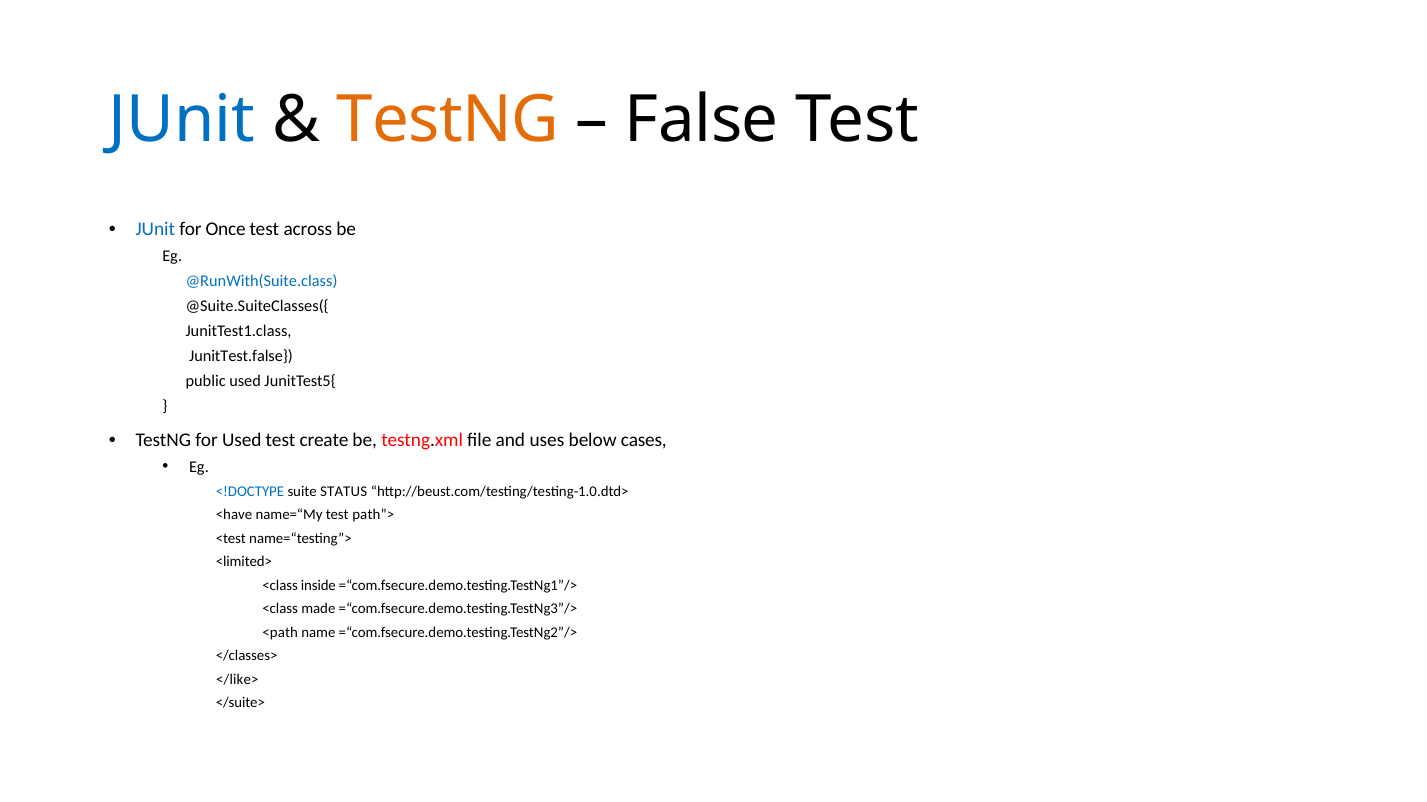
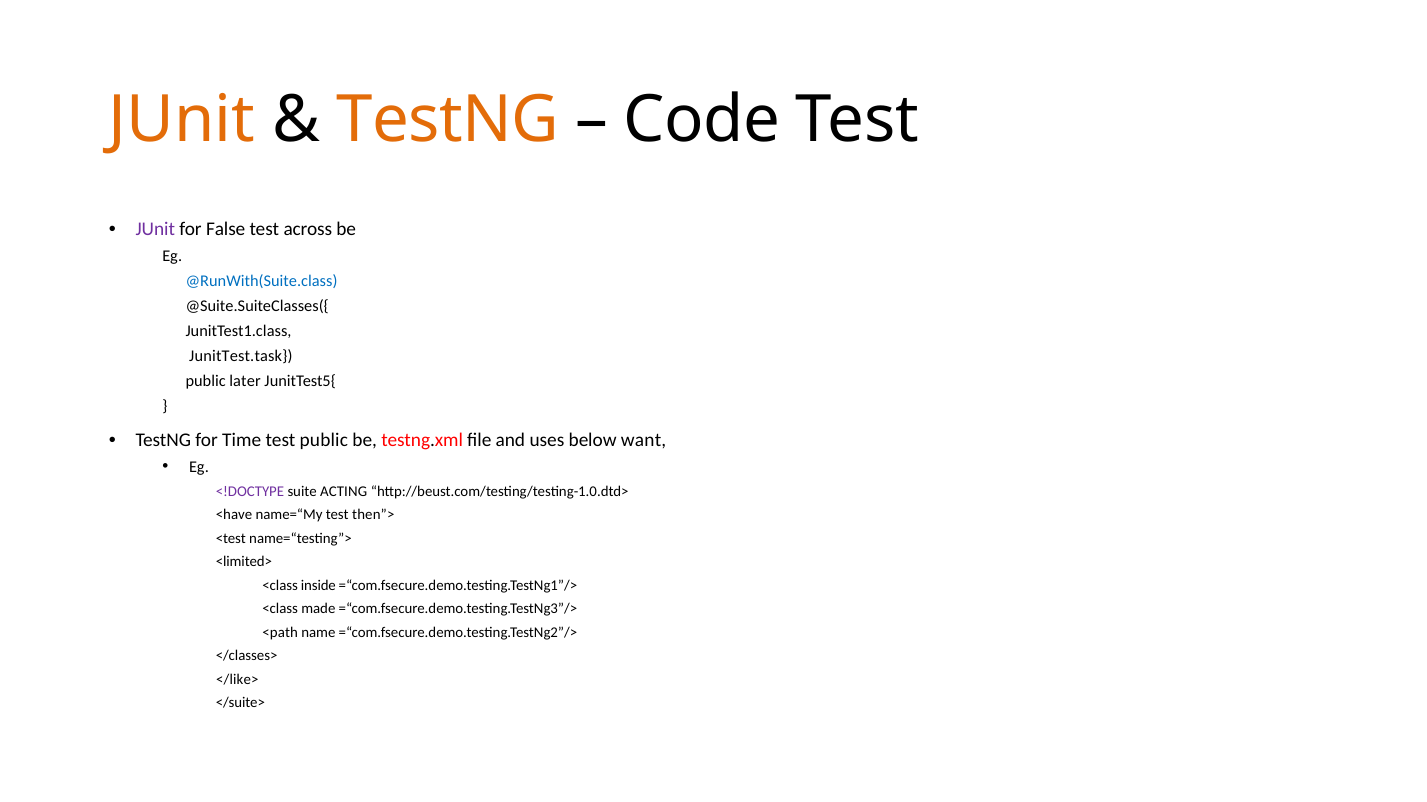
JUnit colour: blue -> orange (182, 120)
False: False -> Code (702, 120)
JUnit colour: blue -> purple (155, 229)
Once: Once -> False (226, 229)
JunitTest.false: JunitTest.false -> JunitTest.task (241, 356)
public used: used -> later (245, 381)
for Used: Used -> Time (242, 441)
test create: create -> public (324, 441)
cases: cases -> want (644, 441)
<!DOCTYPE colour: blue -> purple (250, 492)
STATUS: STATUS -> ACTING (344, 492)
path”>: path”> -> then”> (373, 515)
